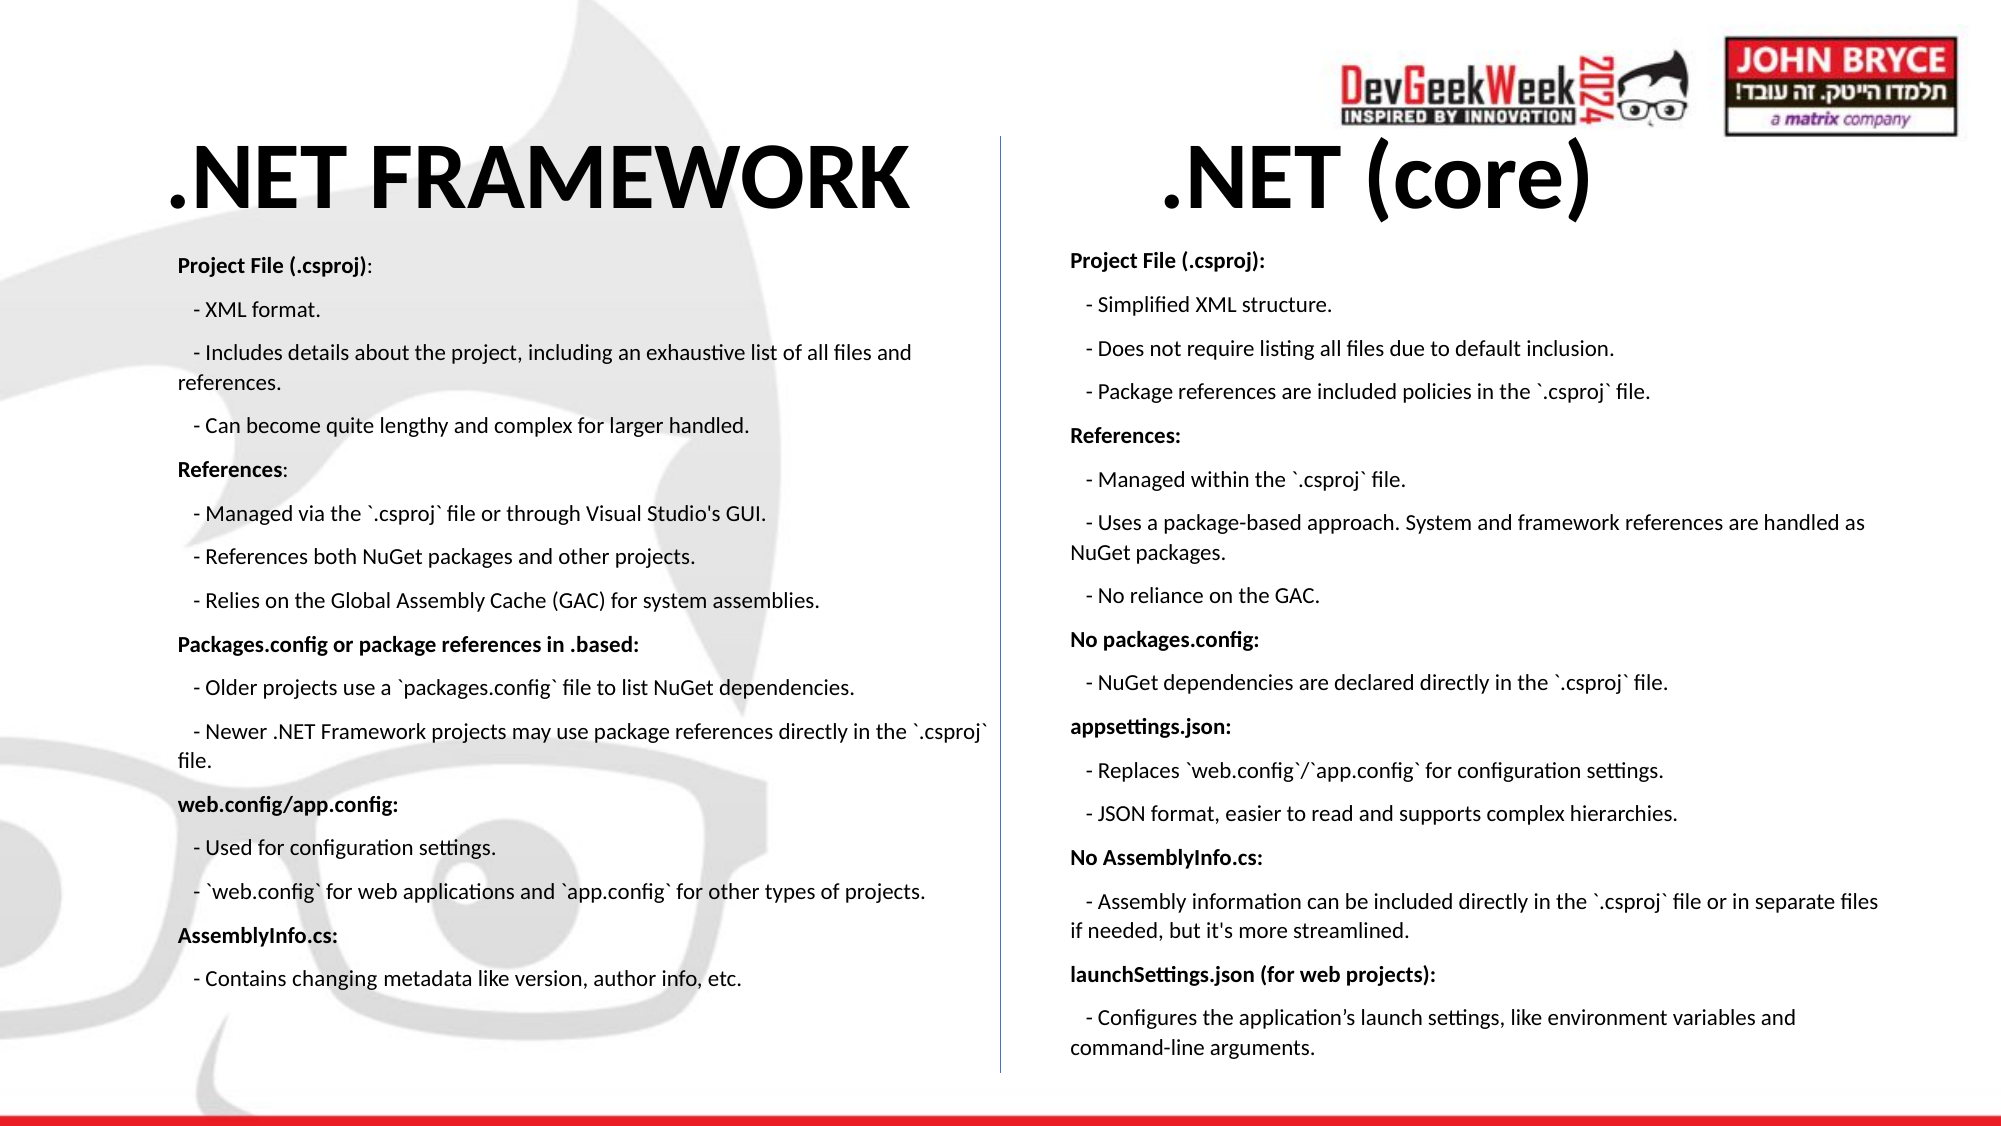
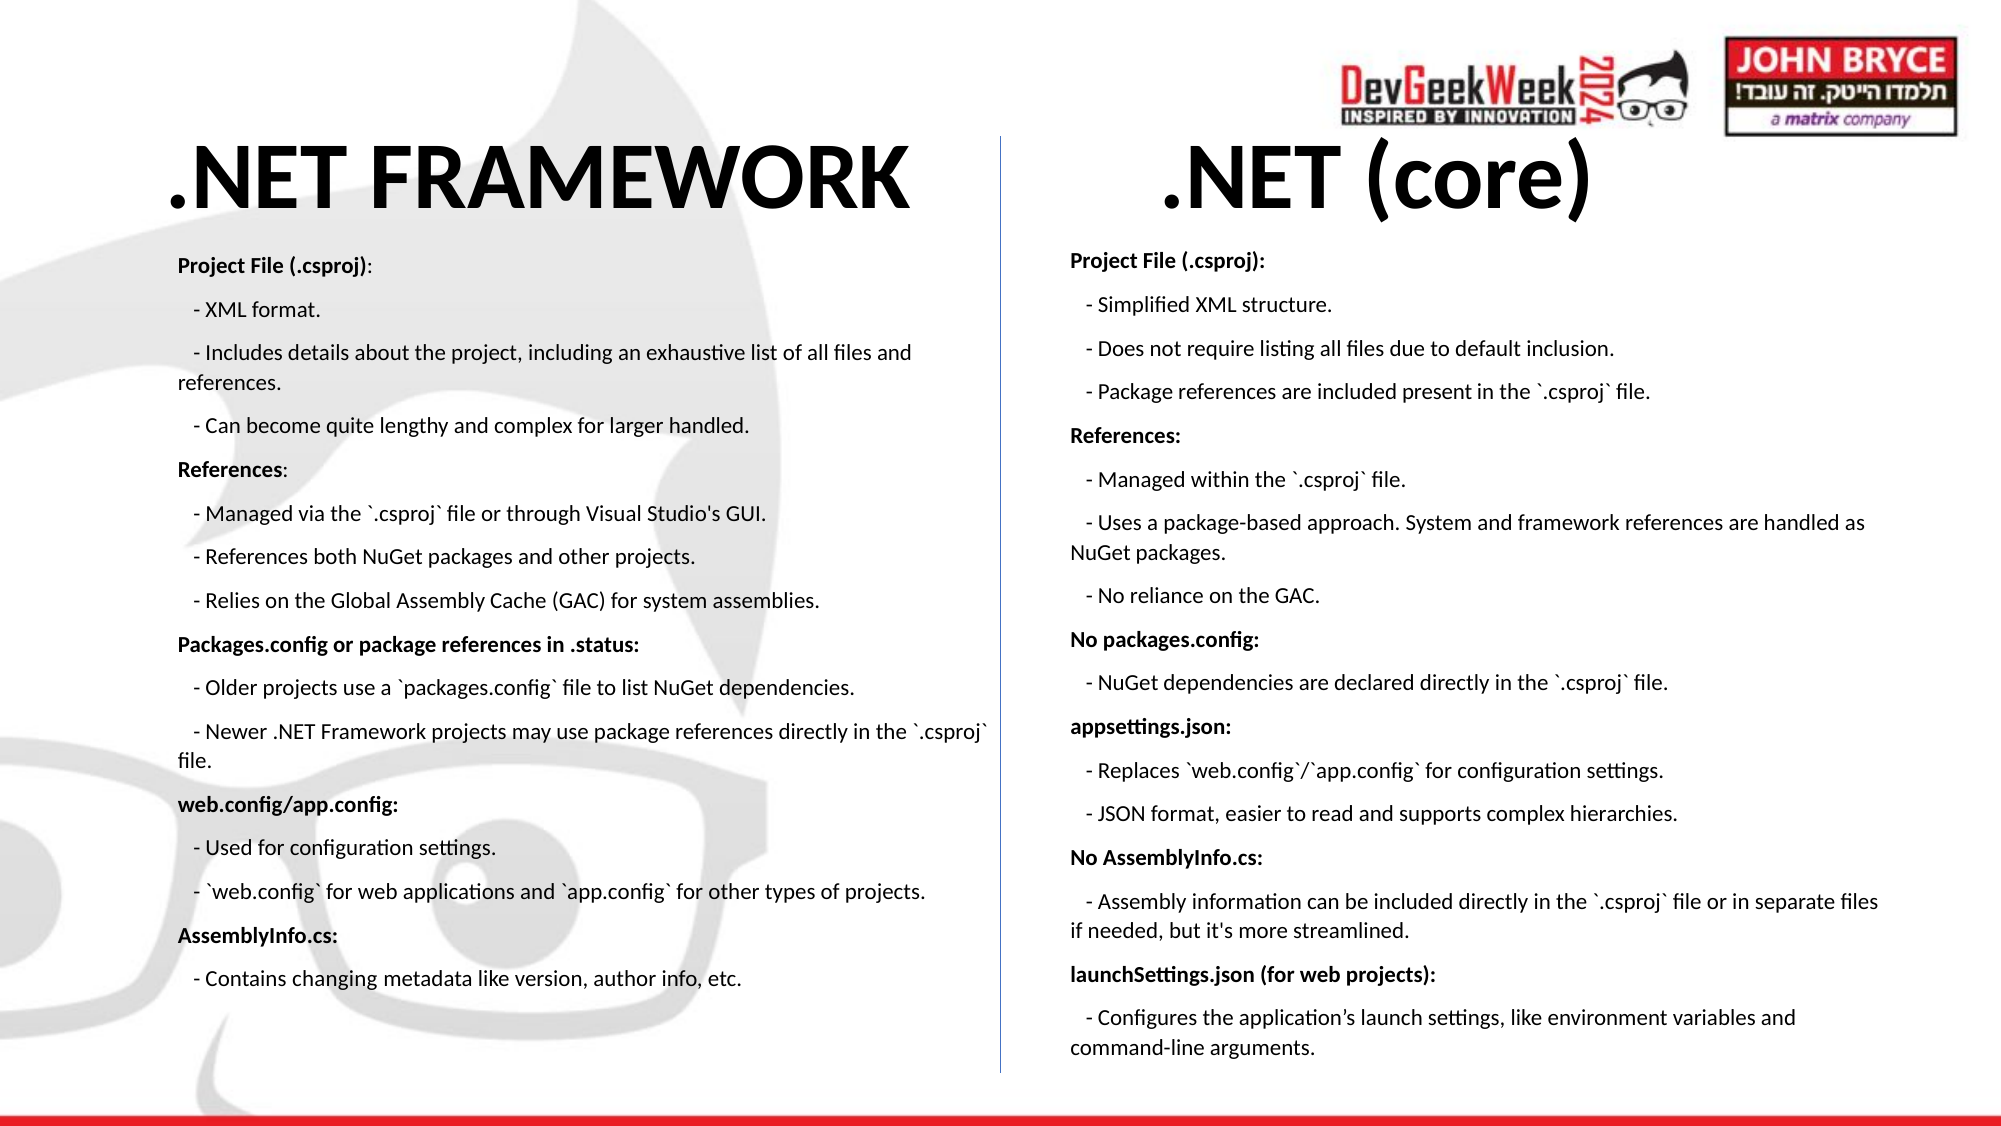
policies: policies -> present (1437, 392)
.based: .based -> .status (605, 644)
